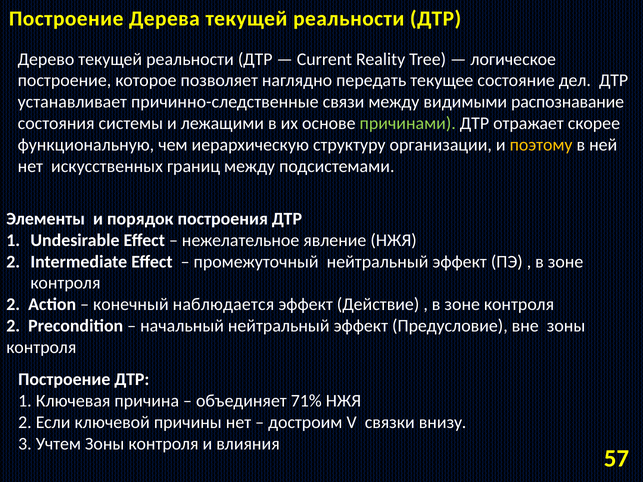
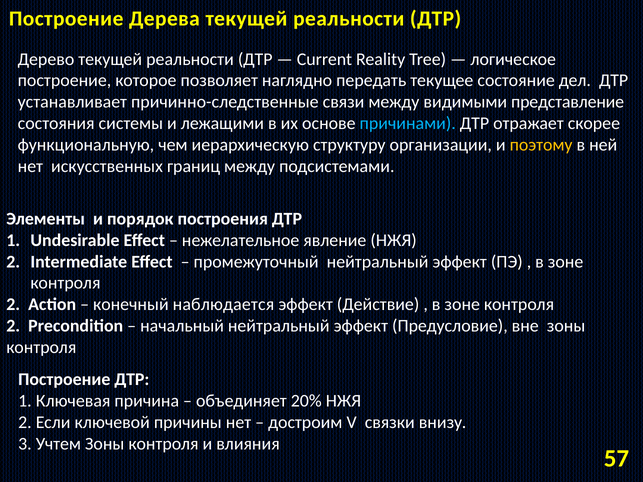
распознавание: распознавание -> представление (568, 102)
причинами colour: light green -> light blue (408, 123)
71%: 71% -> 20% (306, 401)
